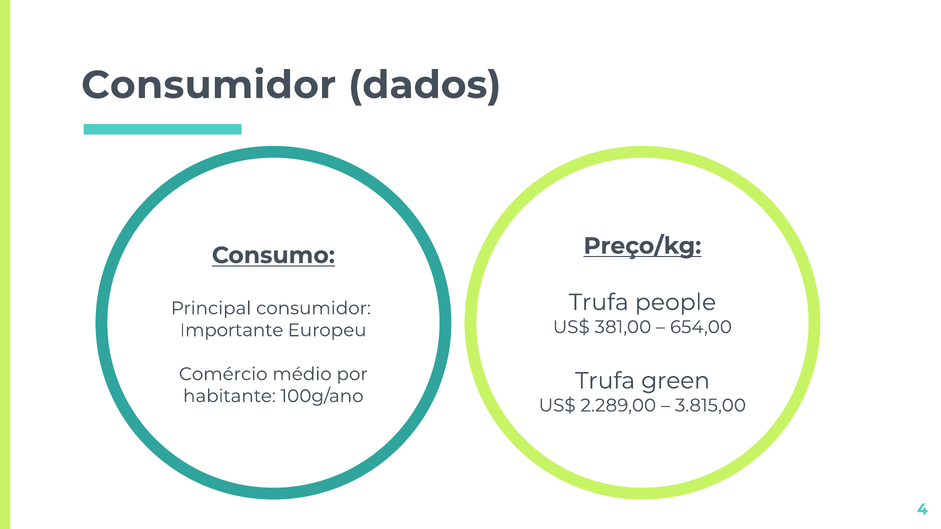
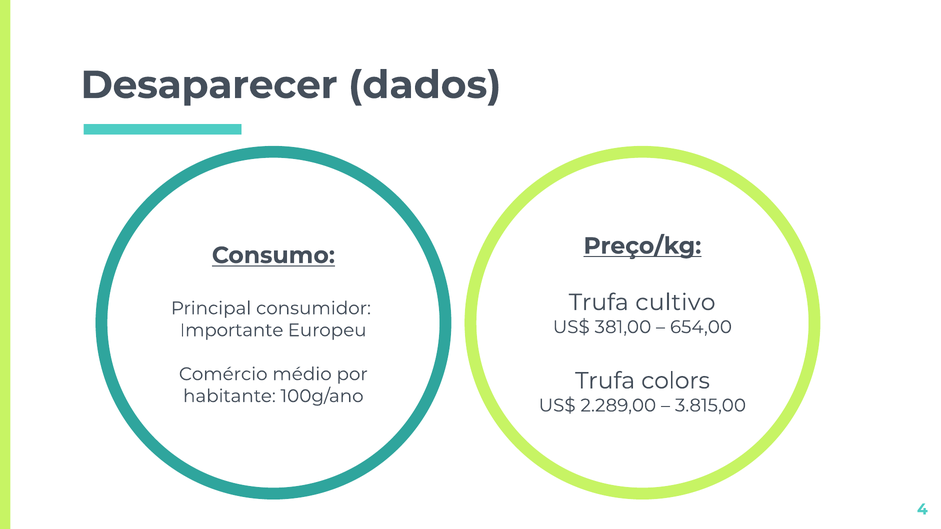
Consumidor: Consumidor -> Desaparecer (209, 85)
people: people -> cultivo (675, 303)
green: green -> colors (676, 381)
